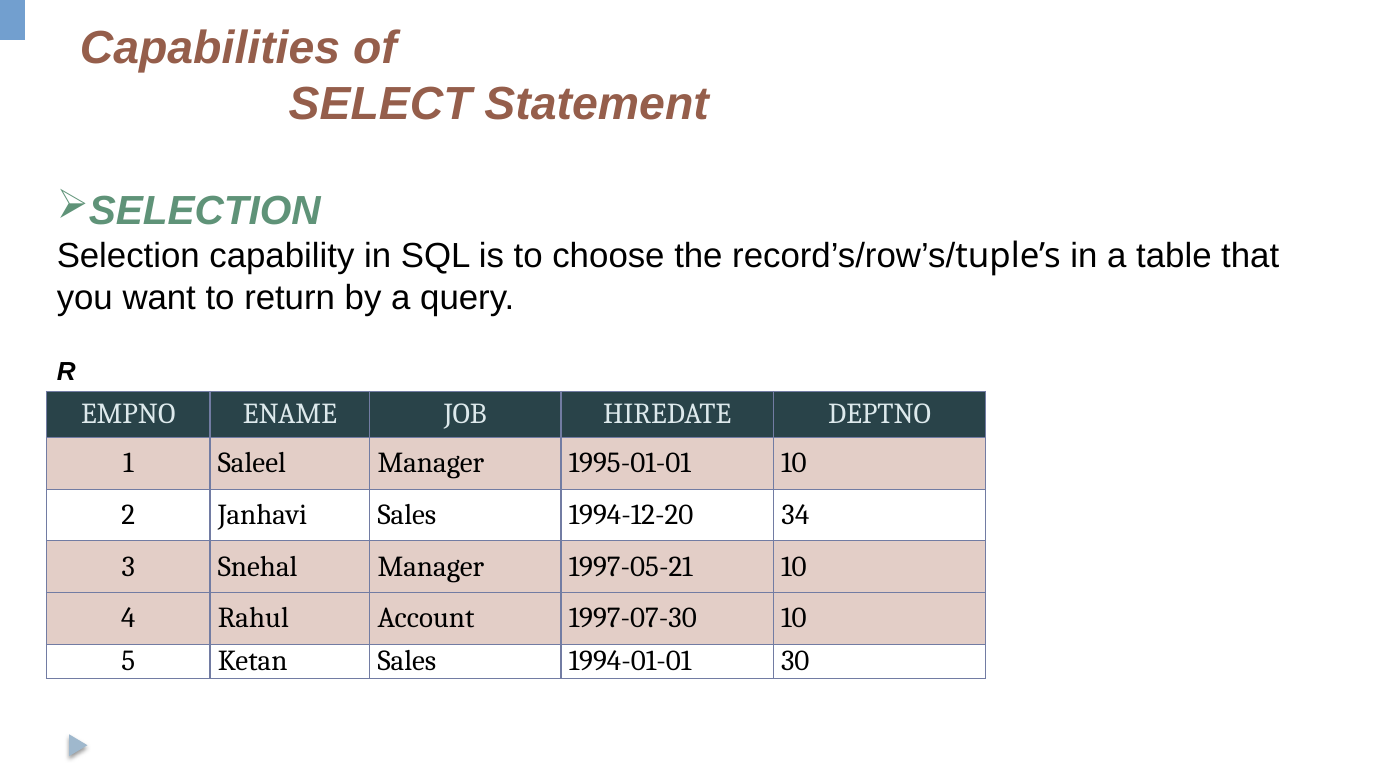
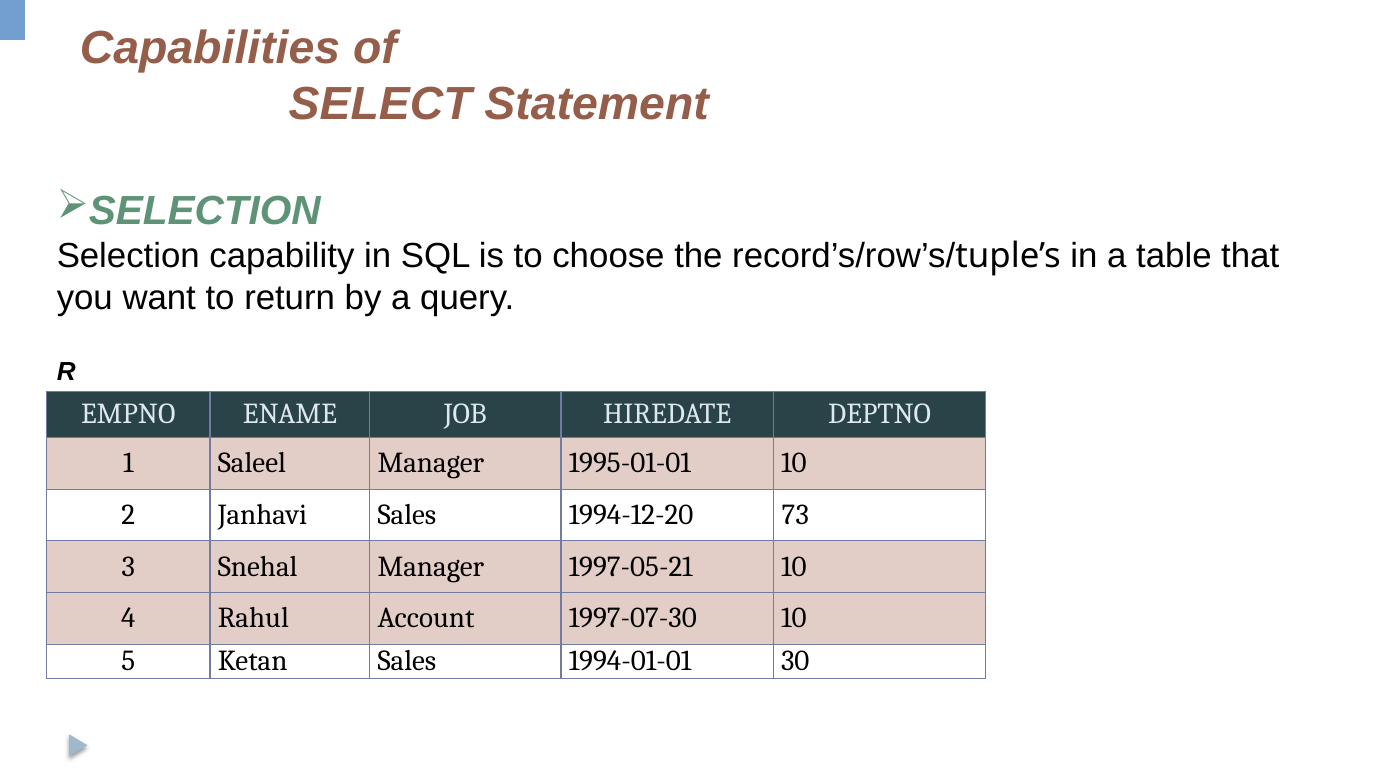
34: 34 -> 73 (795, 515)
